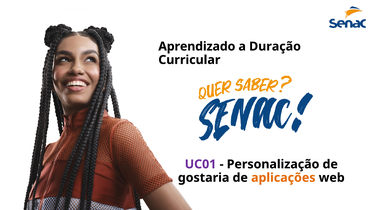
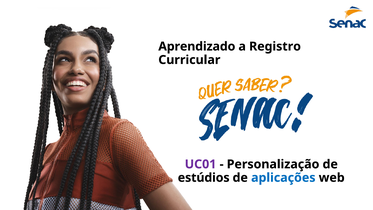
Duração: Duração -> Registro (275, 46)
gostaria: gostaria -> estúdios (204, 178)
aplicações colour: orange -> blue (283, 178)
